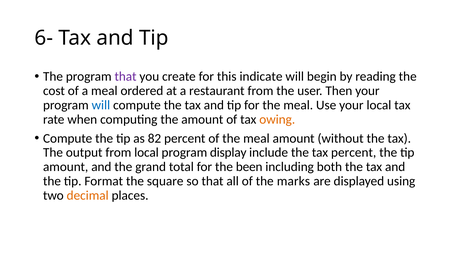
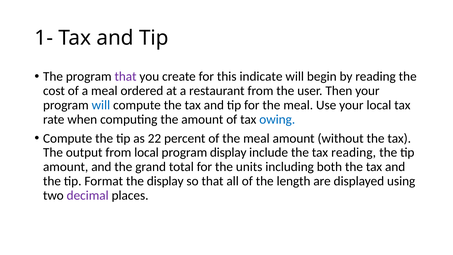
6-: 6- -> 1- (44, 38)
owing colour: orange -> blue (277, 119)
82: 82 -> 22 (154, 138)
tax percent: percent -> reading (354, 153)
been: been -> units (249, 167)
the square: square -> display (165, 181)
marks: marks -> length (294, 181)
decimal colour: orange -> purple (88, 195)
